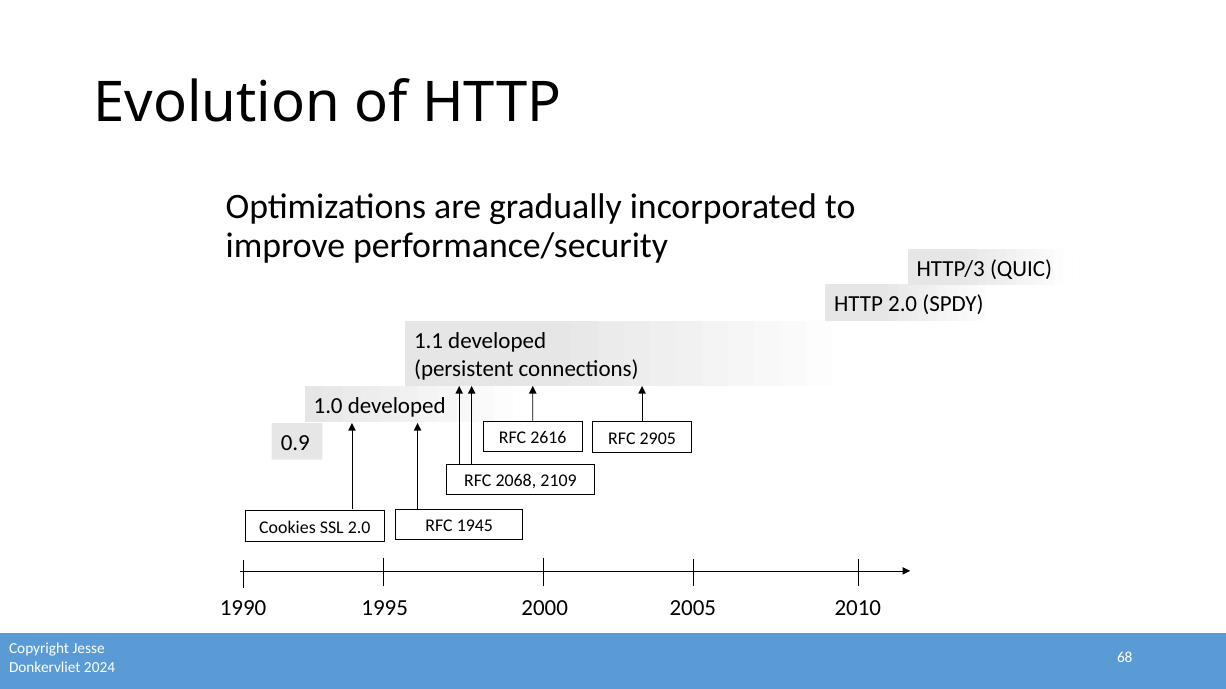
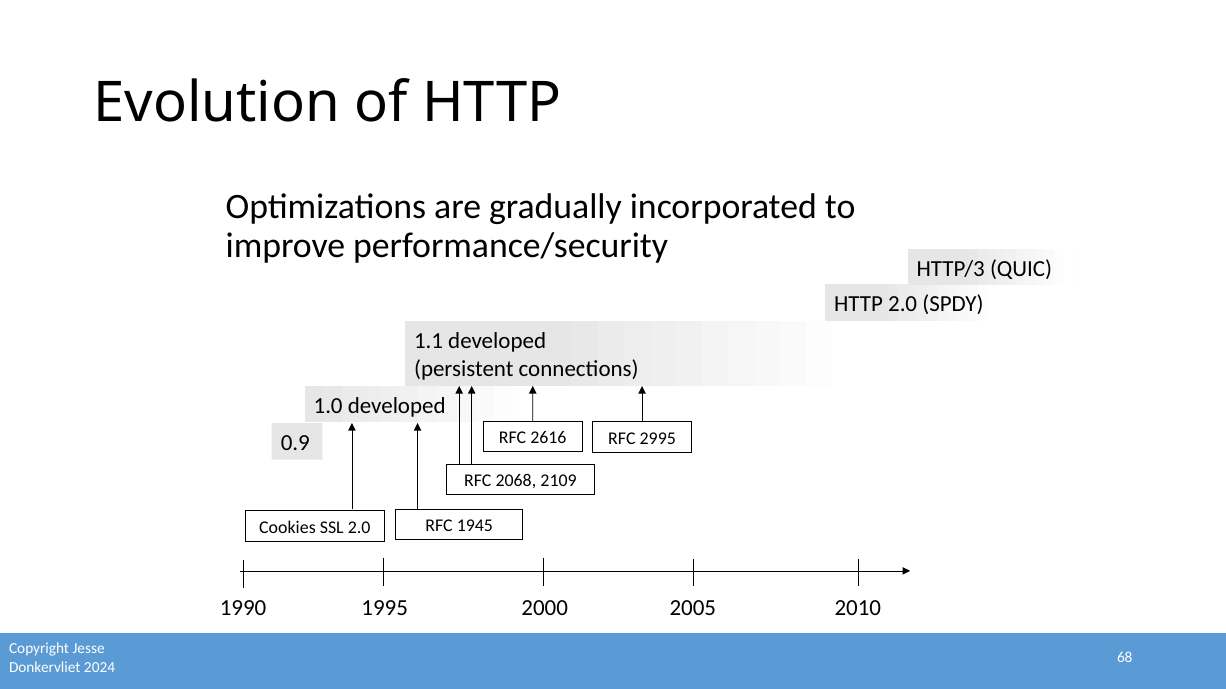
2905: 2905 -> 2995 (658, 439)
